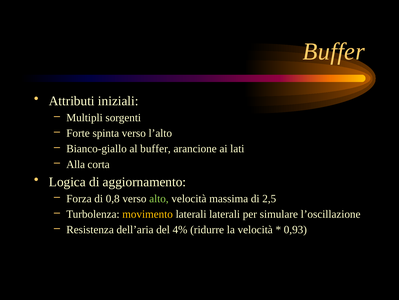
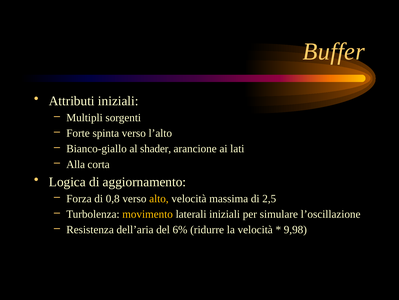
al buffer: buffer -> shader (156, 148)
alto colour: light green -> yellow (159, 198)
laterali laterali: laterali -> iniziali (225, 214)
4%: 4% -> 6% (180, 229)
0,93: 0,93 -> 9,98 (295, 229)
